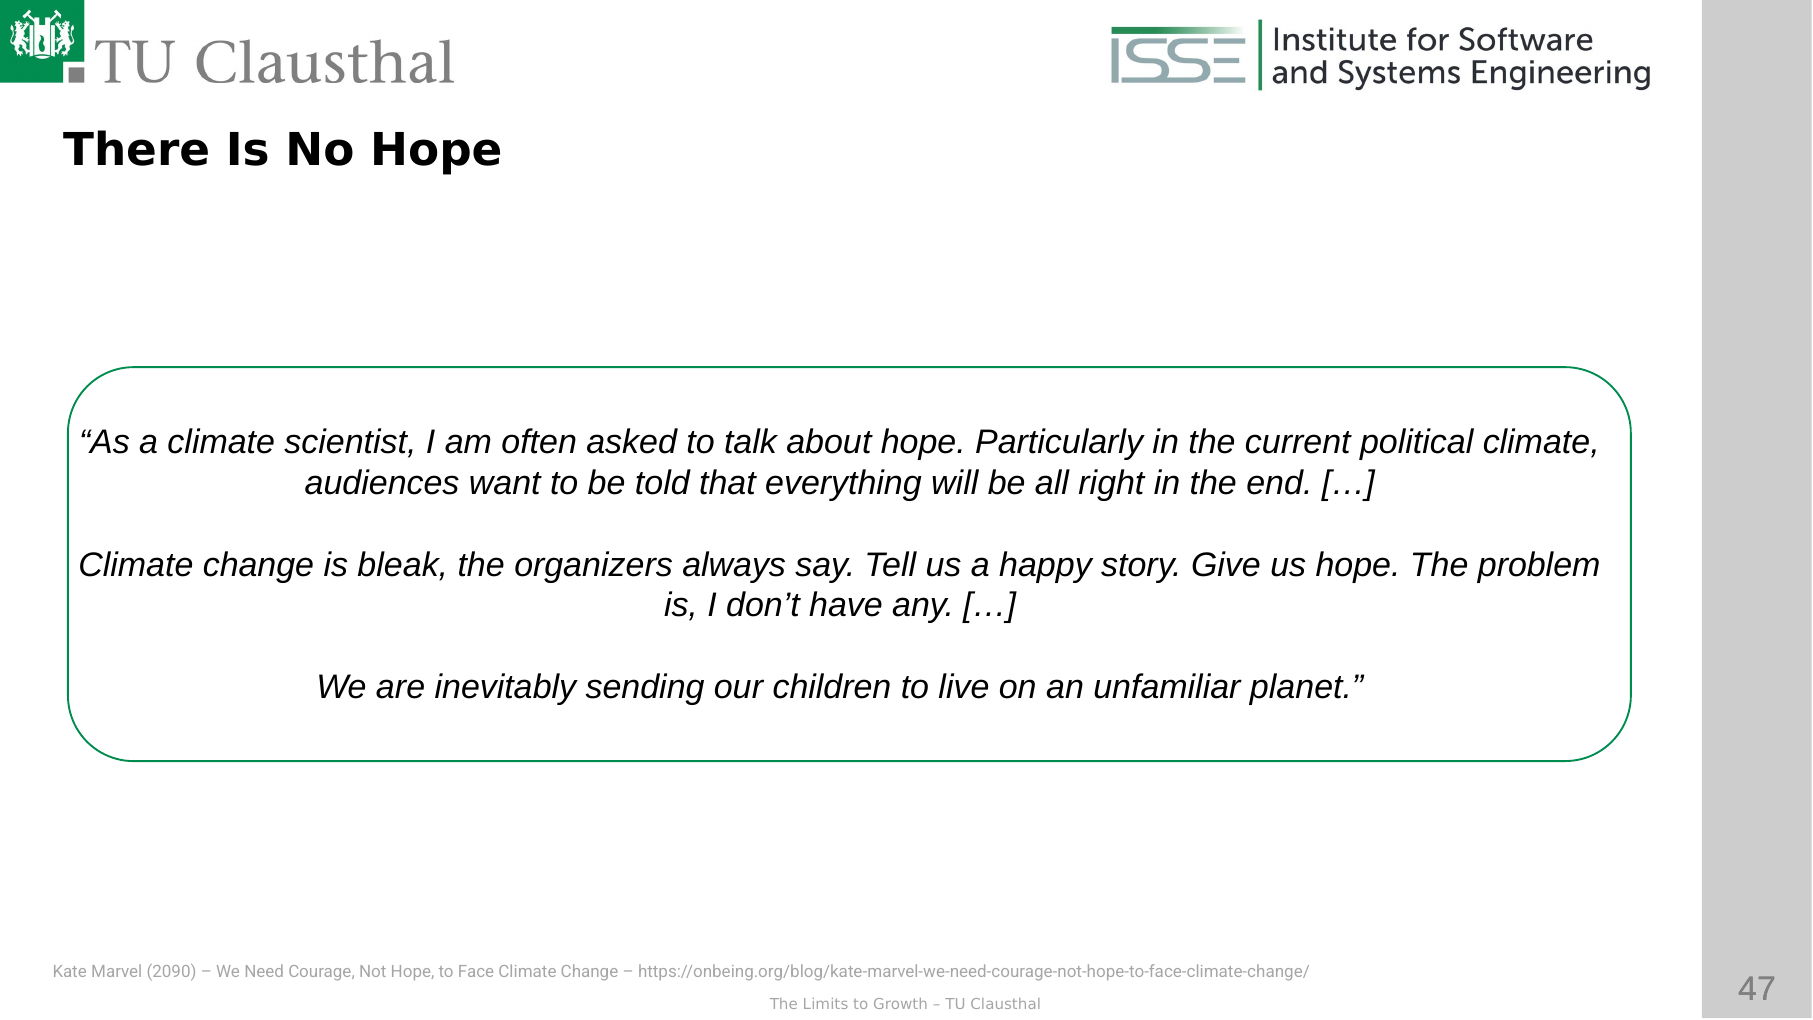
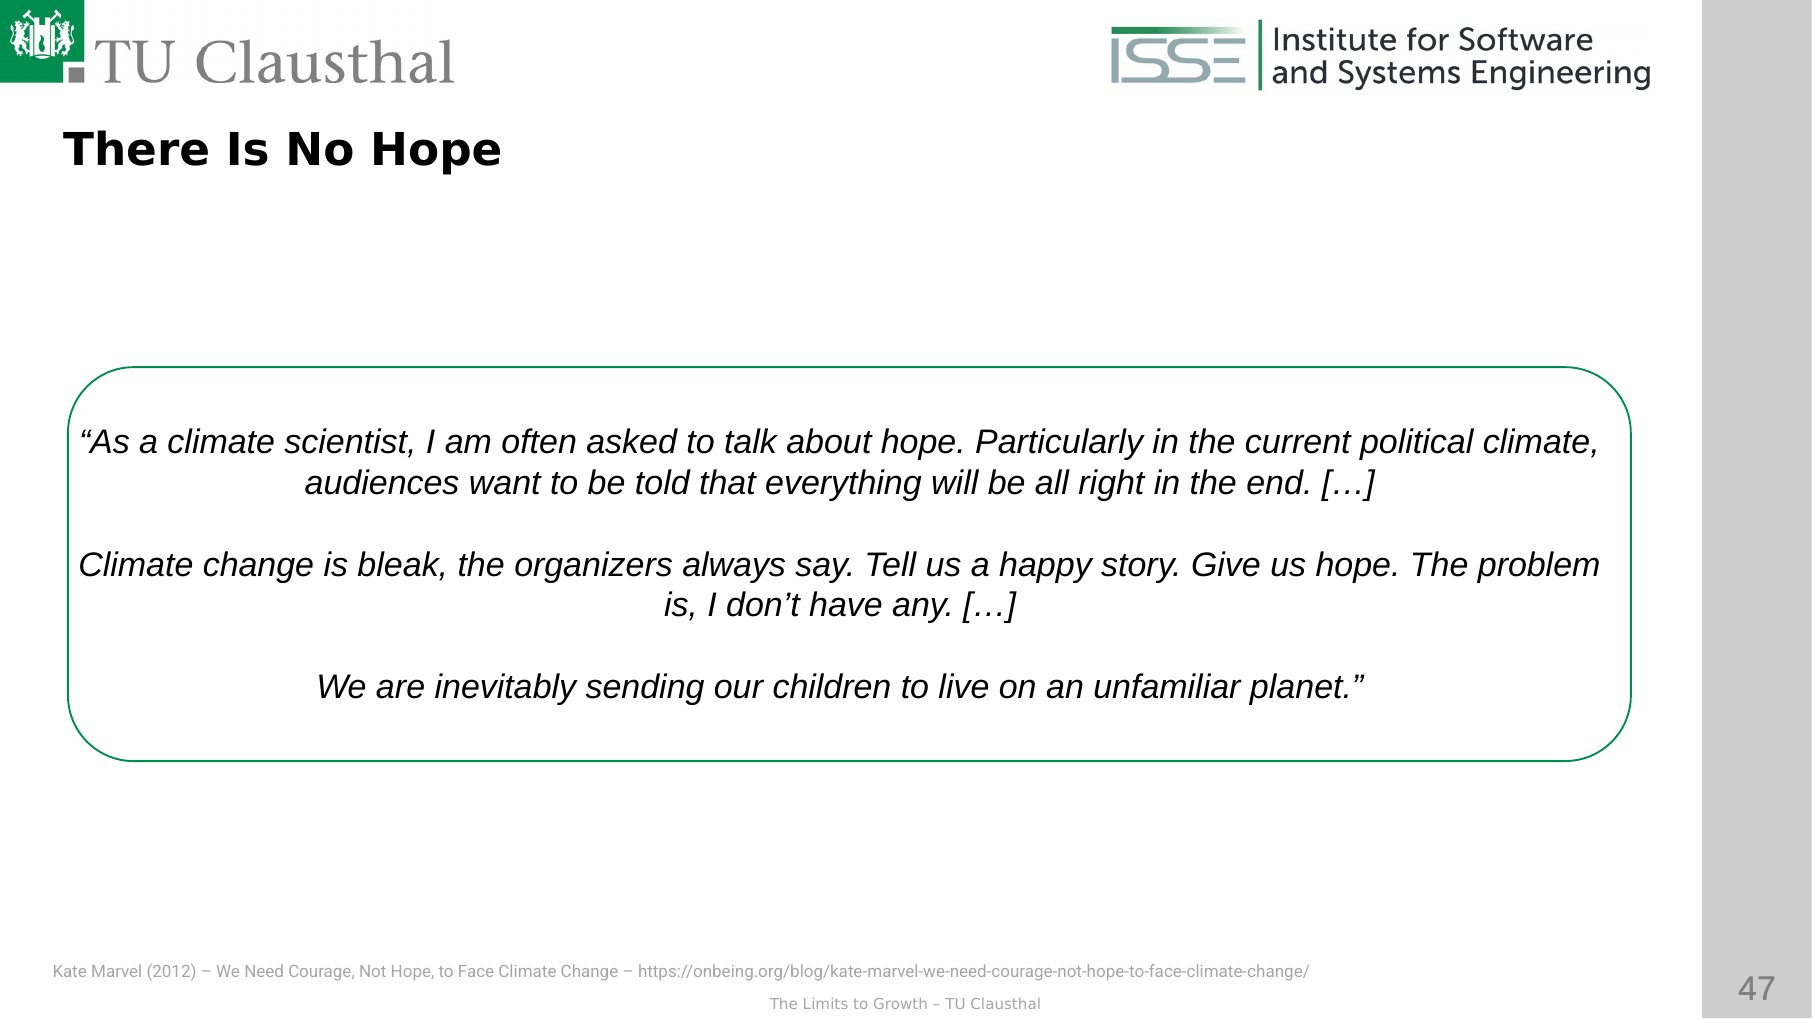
2090: 2090 -> 2012 (172, 971)
